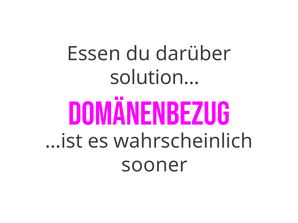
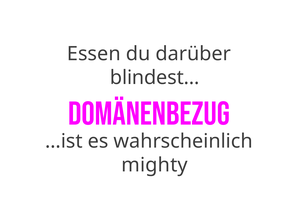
solution…: solution… -> blindest… (155, 78)
sooner: sooner -> mighty (154, 165)
